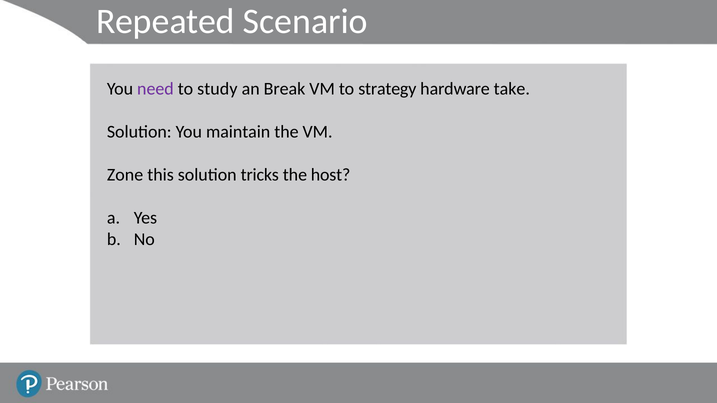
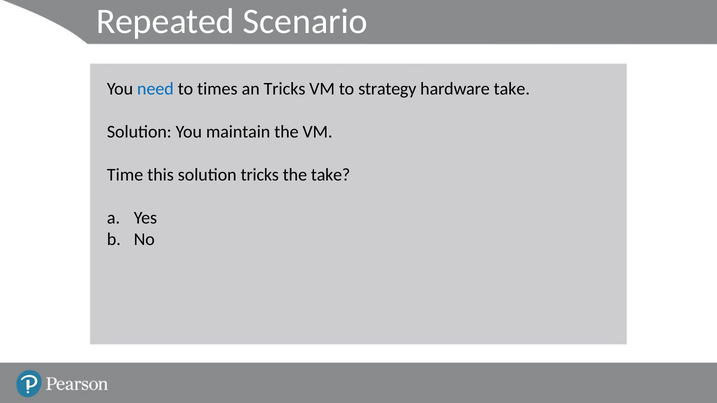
need colour: purple -> blue (155, 89)
study: study -> times (217, 89)
an Break: Break -> Tricks (285, 89)
Zone: Zone -> Time (125, 175)
the host: host -> take (331, 175)
